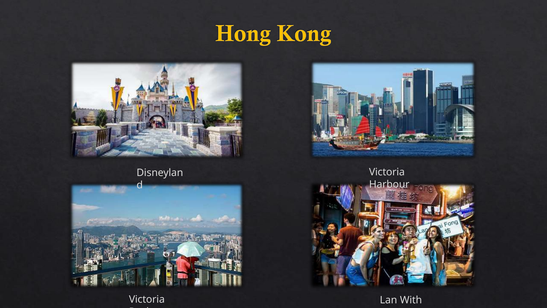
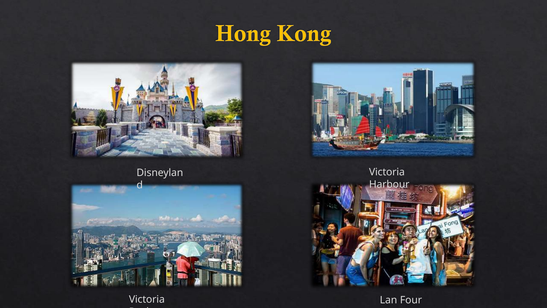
With: With -> Four (411, 300)
